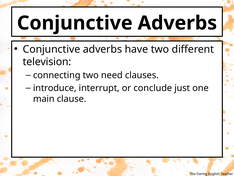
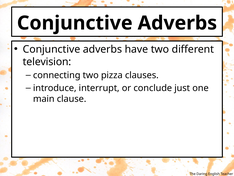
need: need -> pizza (112, 75)
